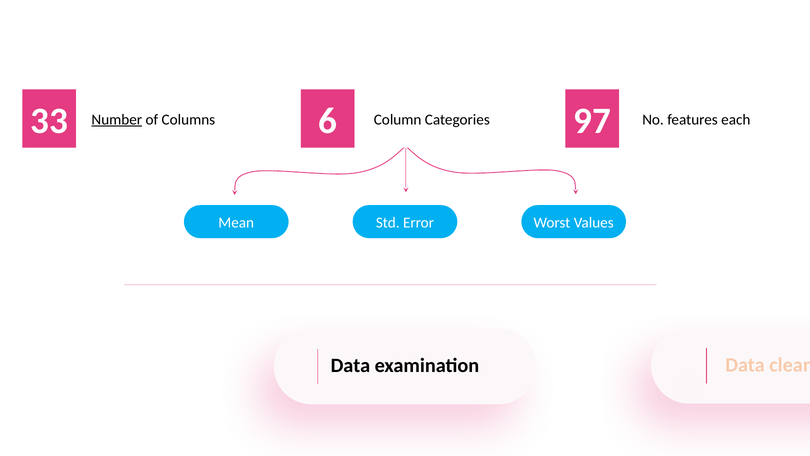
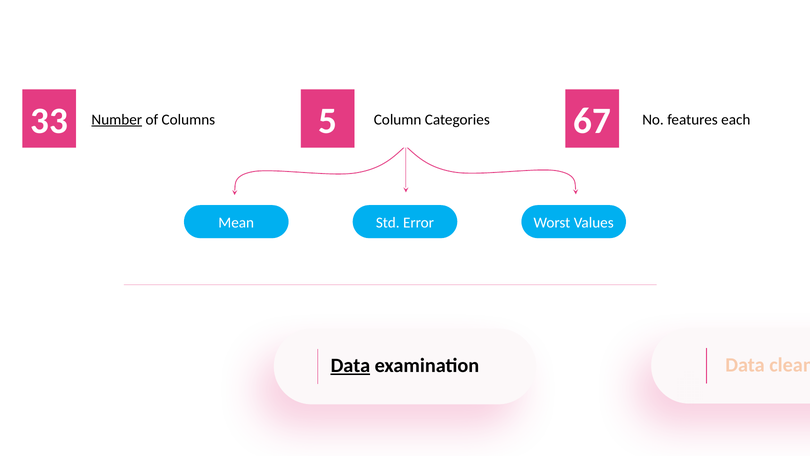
6: 6 -> 5 (328, 121)
97: 97 -> 67 (592, 121)
Data underline: none -> present (350, 365)
